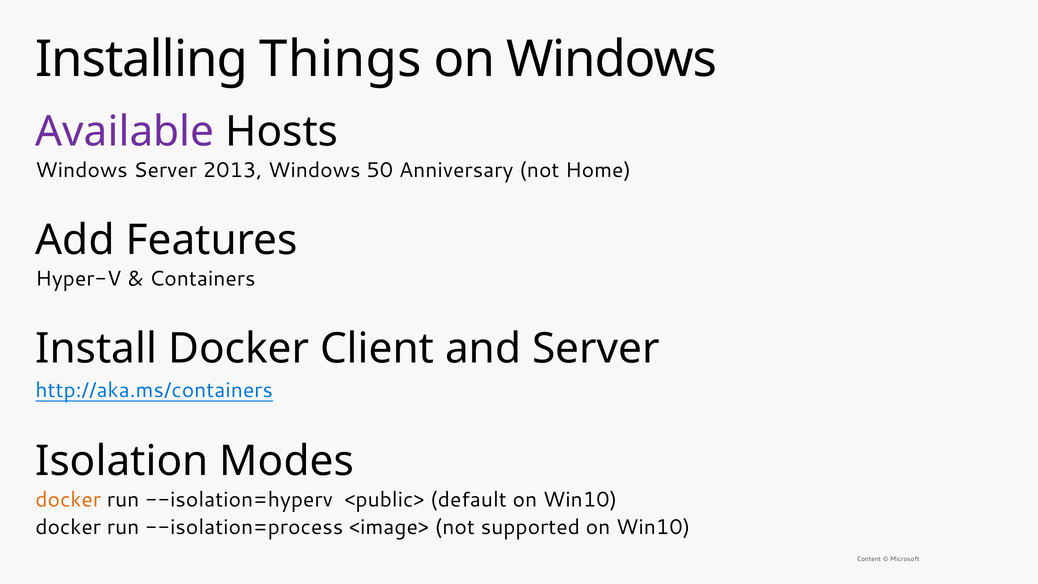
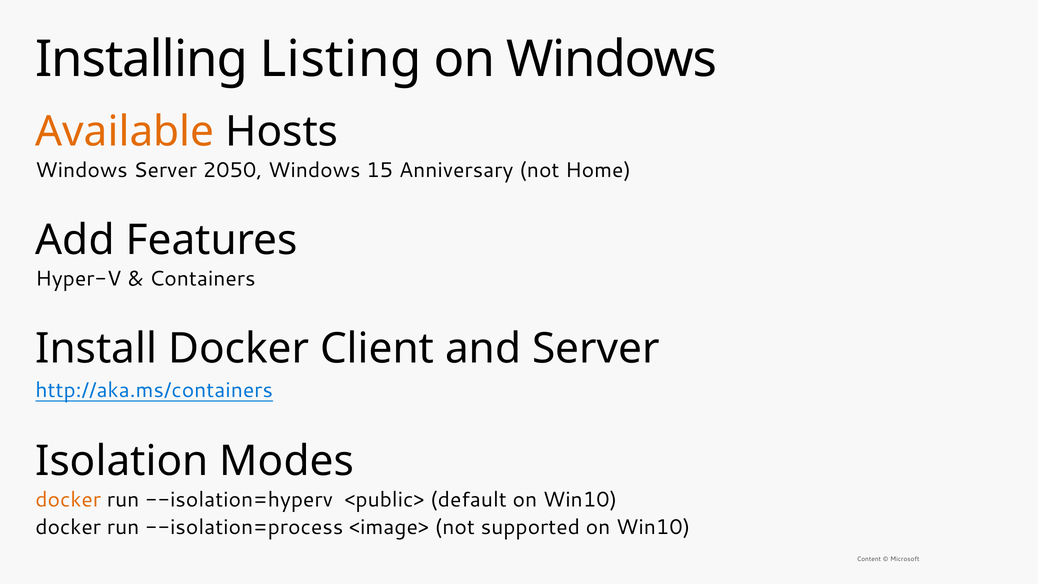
Things: Things -> Listing (341, 60)
Available colour: purple -> orange (125, 132)
2013: 2013 -> 2050 (233, 170)
50: 50 -> 15 (380, 170)
